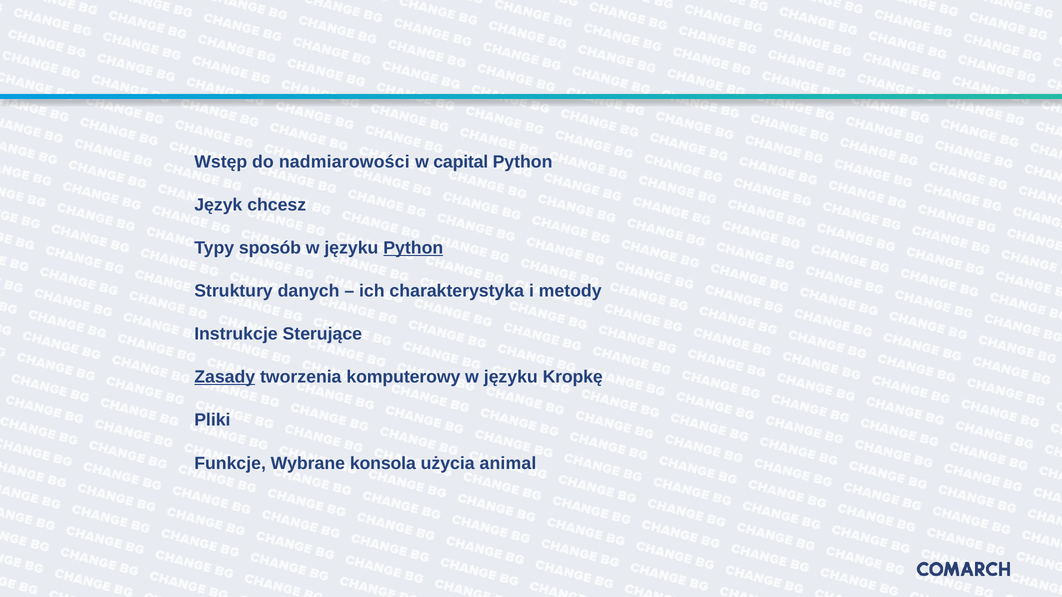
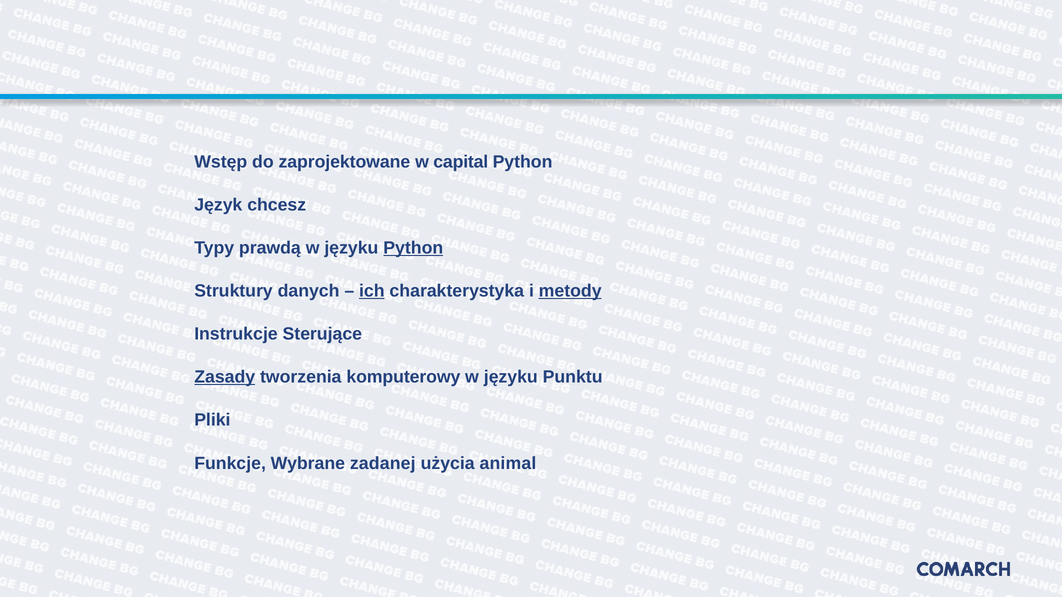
nadmiarowości: nadmiarowości -> zaprojektowane (344, 162)
sposób: sposób -> prawdą (270, 248)
ich underline: none -> present (372, 291)
metody underline: none -> present (570, 291)
Kropkę: Kropkę -> Punktu (573, 377)
konsola: konsola -> zadanej (383, 463)
